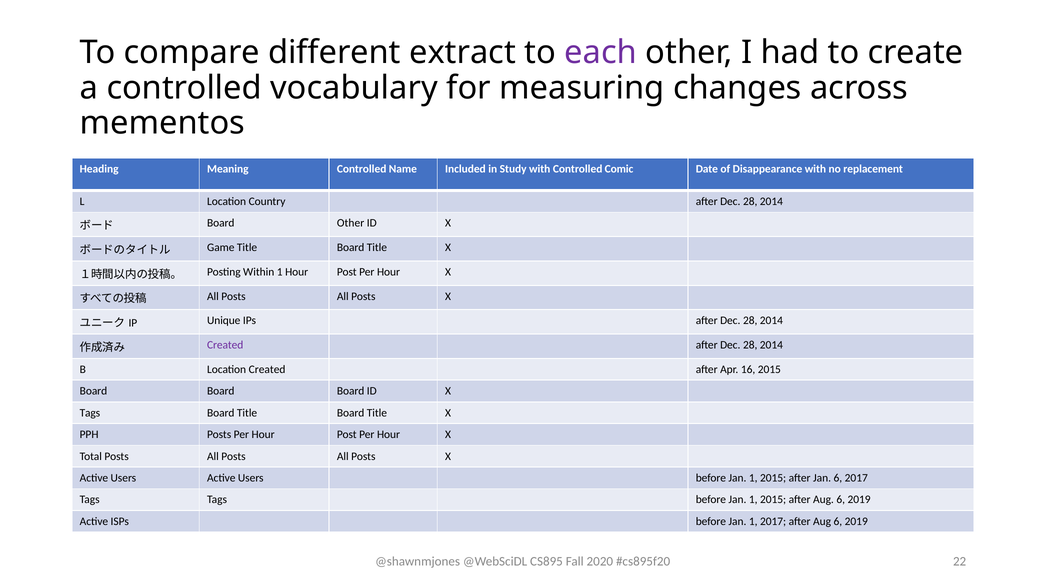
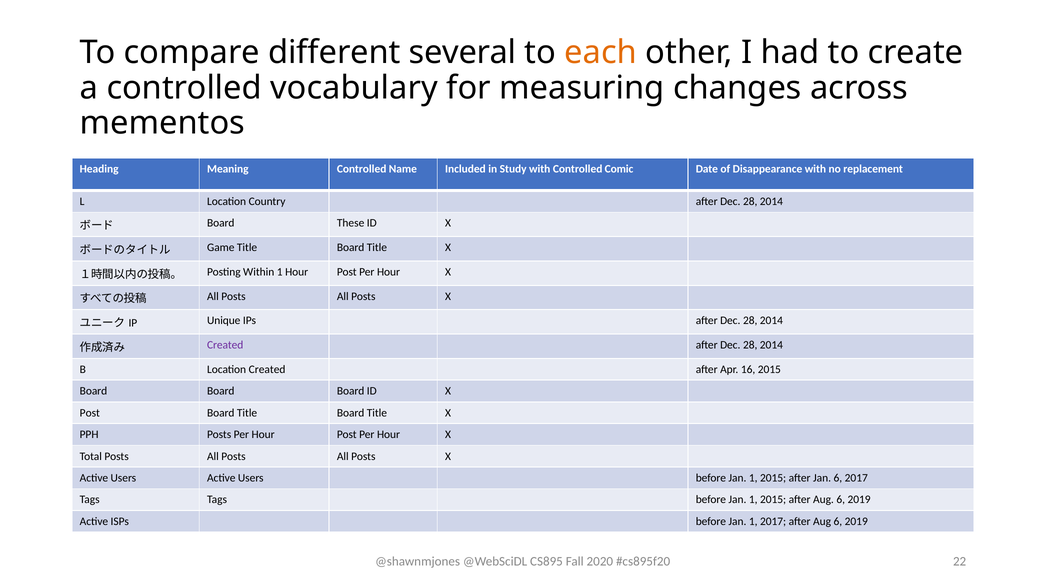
extract: extract -> several (463, 53)
each colour: purple -> orange (601, 53)
Board Other: Other -> These (351, 223)
Tags: Tags -> Post (90, 413)
